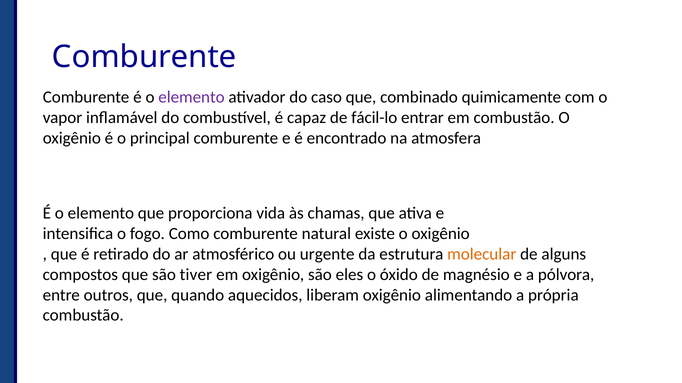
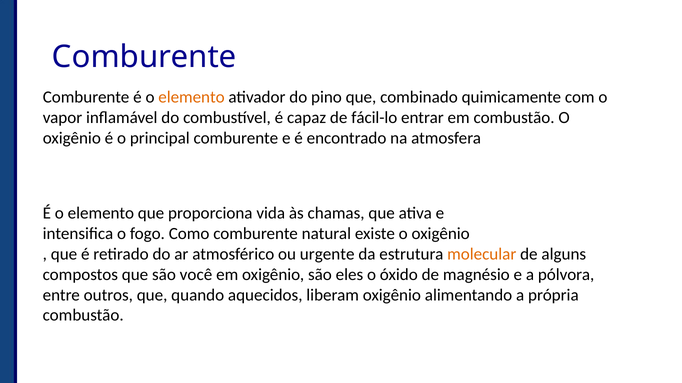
elemento colour: purple -> orange (191, 97)
caso: caso -> pino (326, 97)
tiver: tiver -> você (196, 275)
